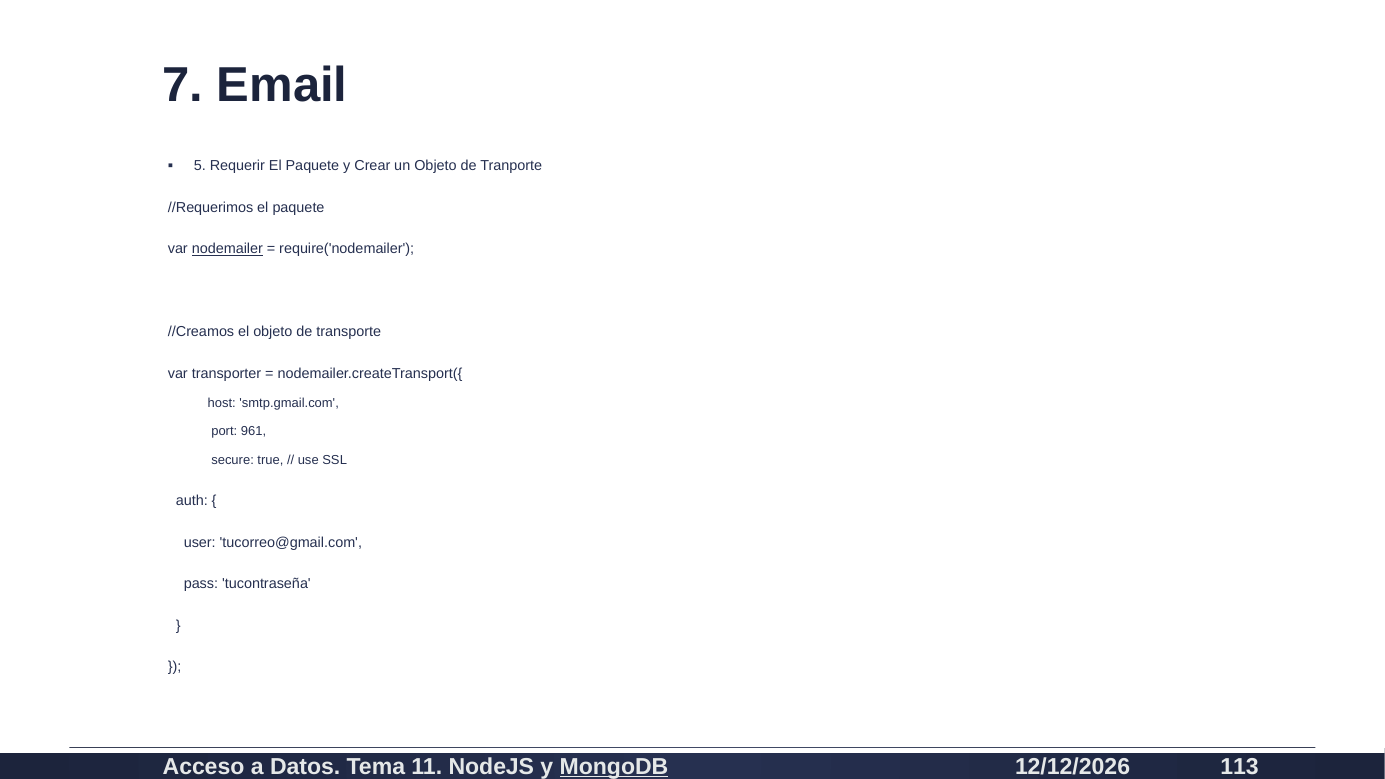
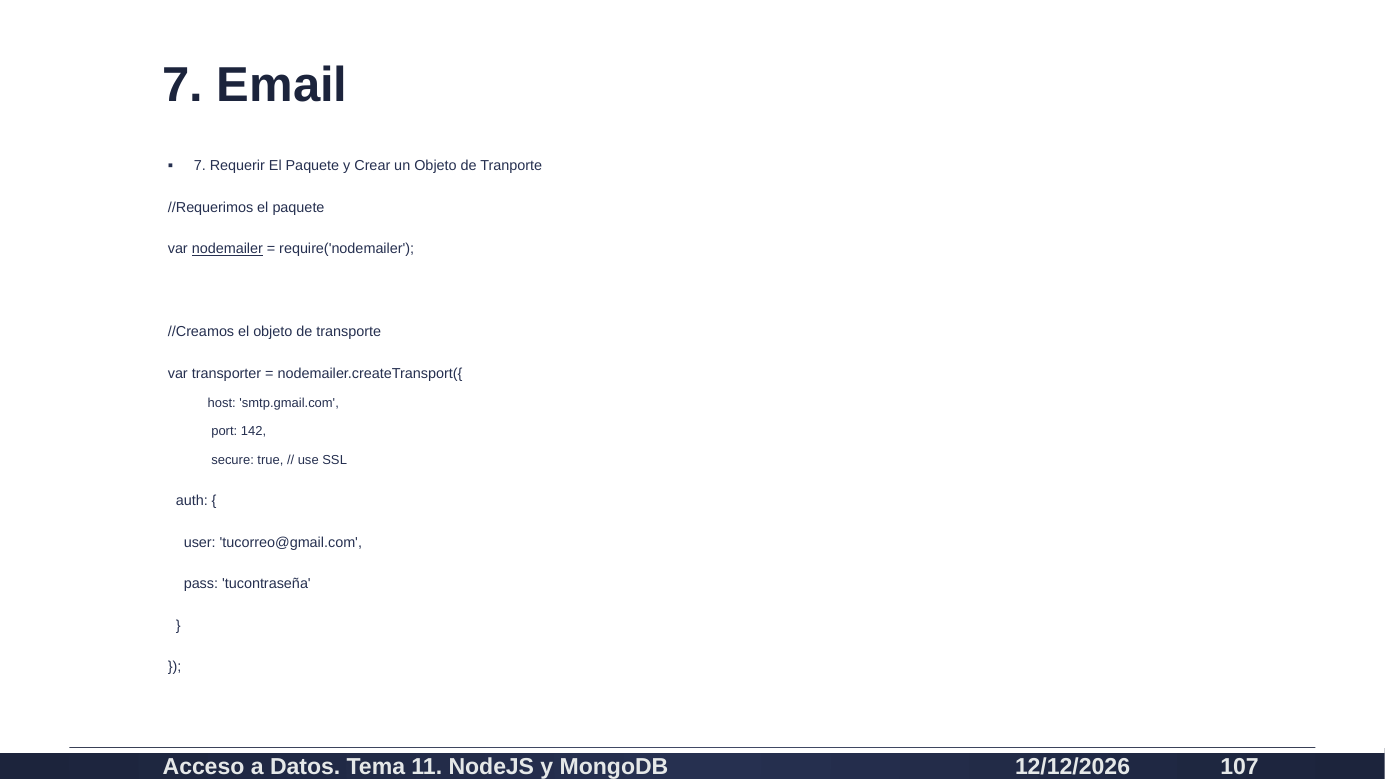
5: 5 -> 7 (200, 166)
961: 961 -> 142 (254, 431)
MongoDB underline: present -> none (614, 766)
113: 113 -> 107 (1239, 767)
